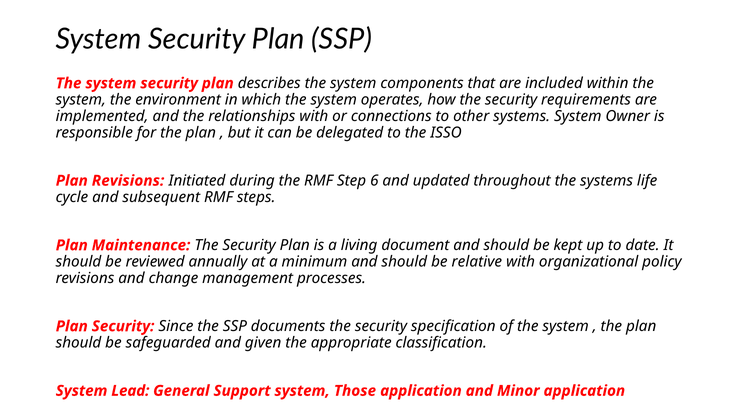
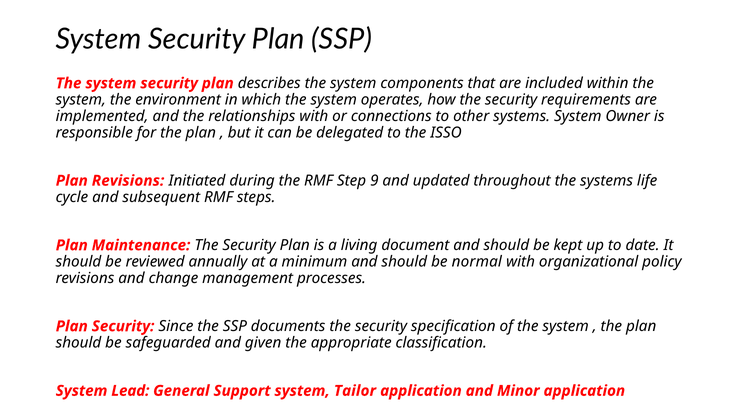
6: 6 -> 9 (374, 181)
relative: relative -> normal (477, 262)
Those: Those -> Tailor (355, 391)
